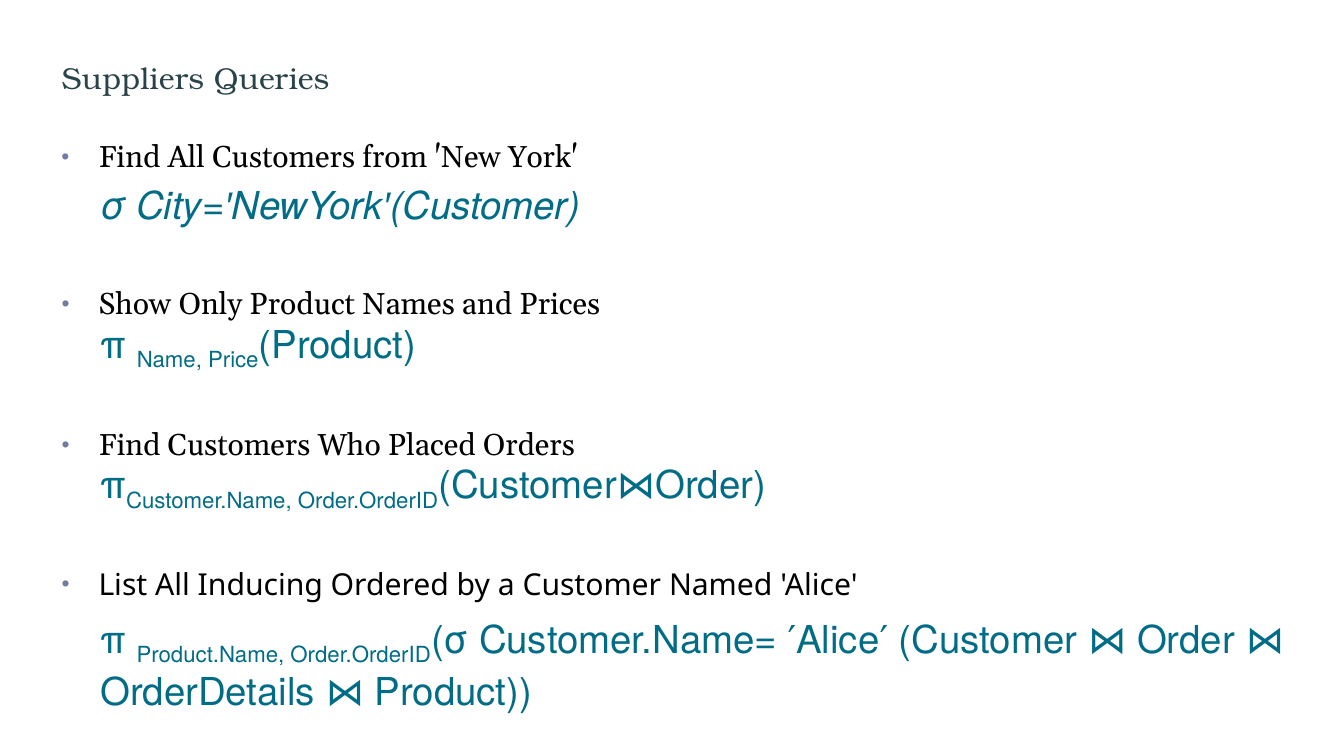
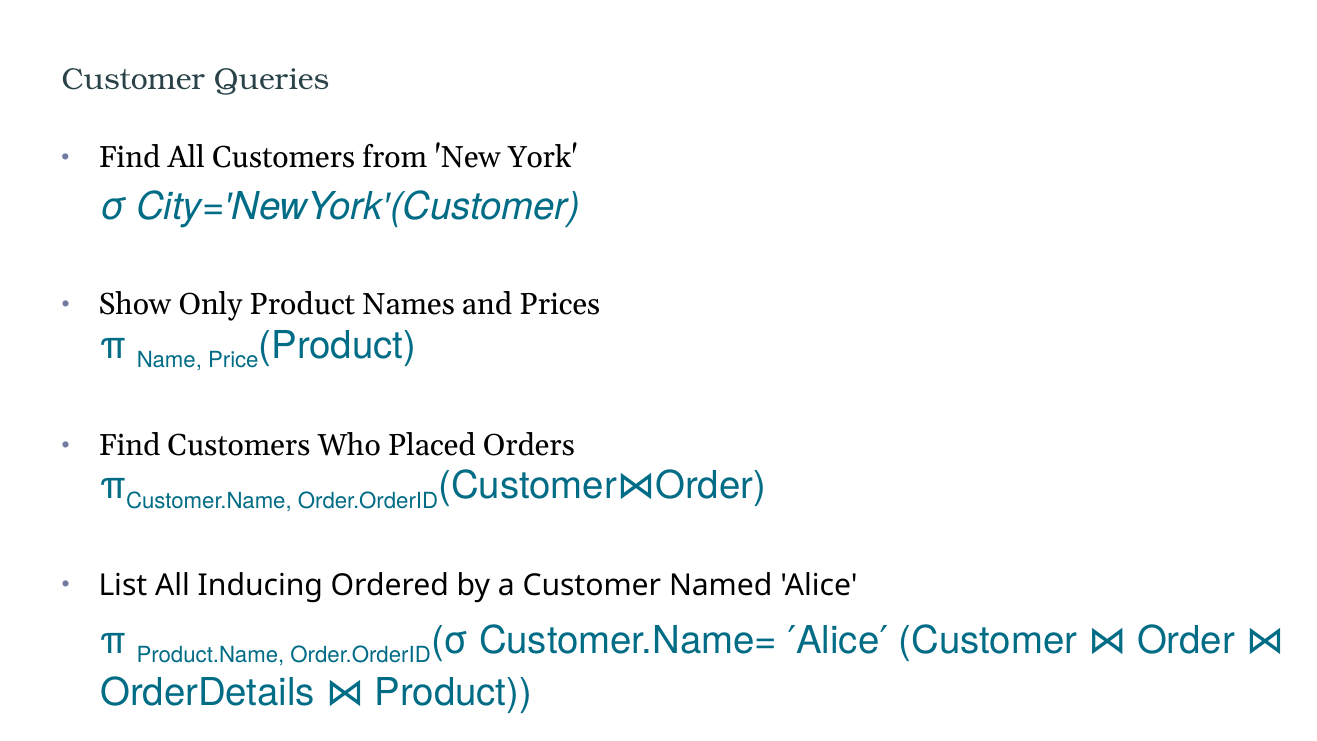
Suppliers: Suppliers -> Customer (133, 79)
